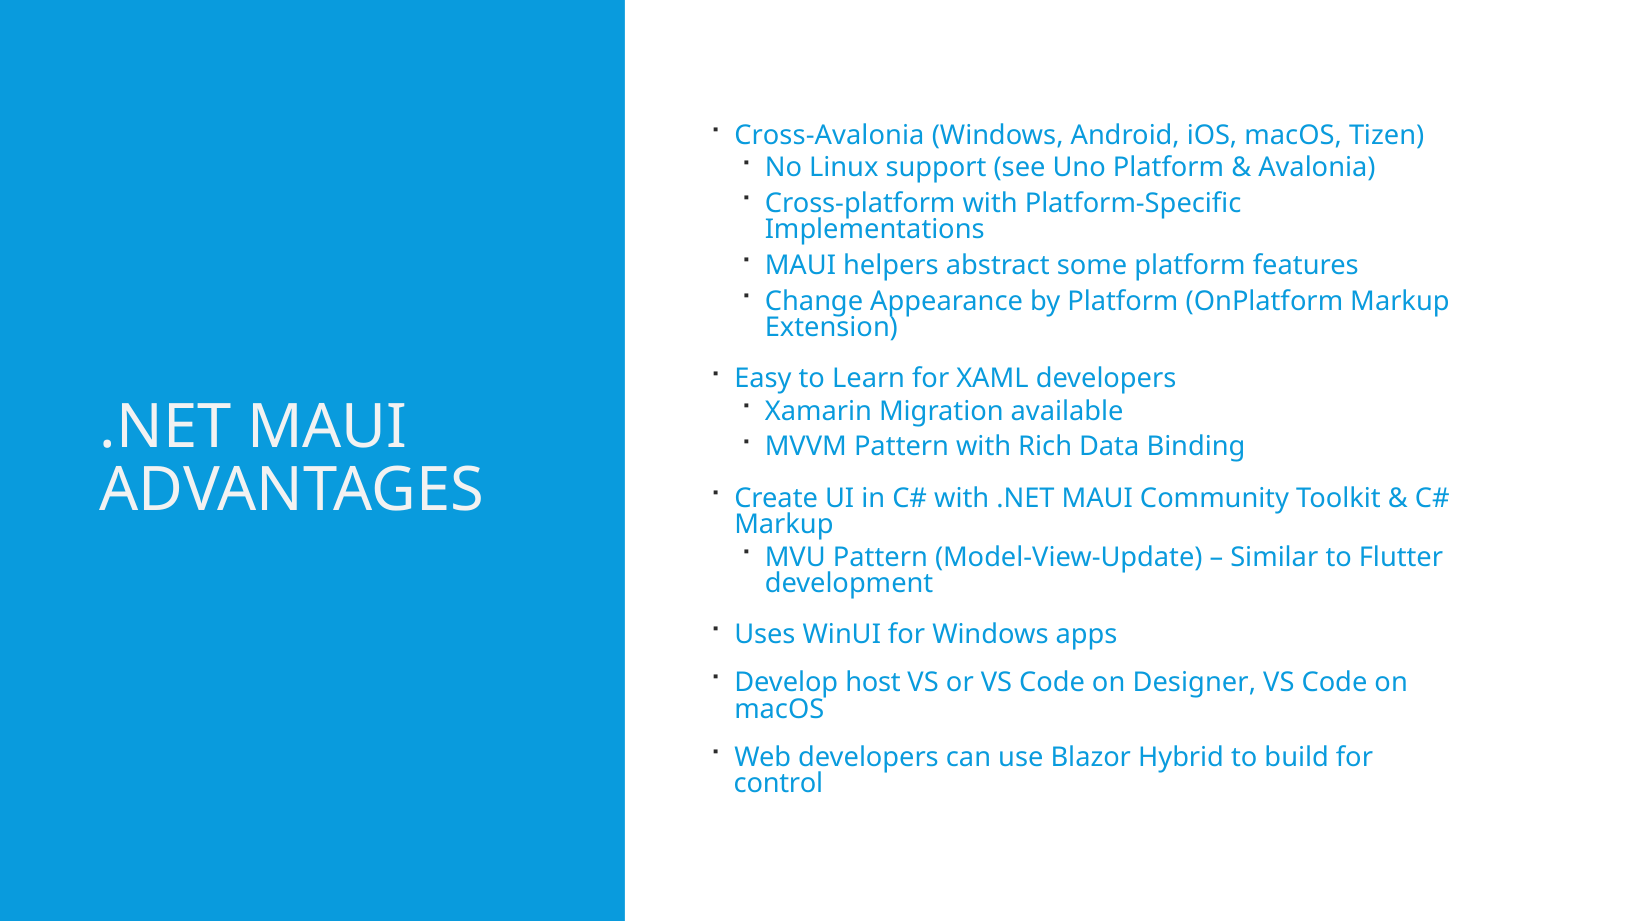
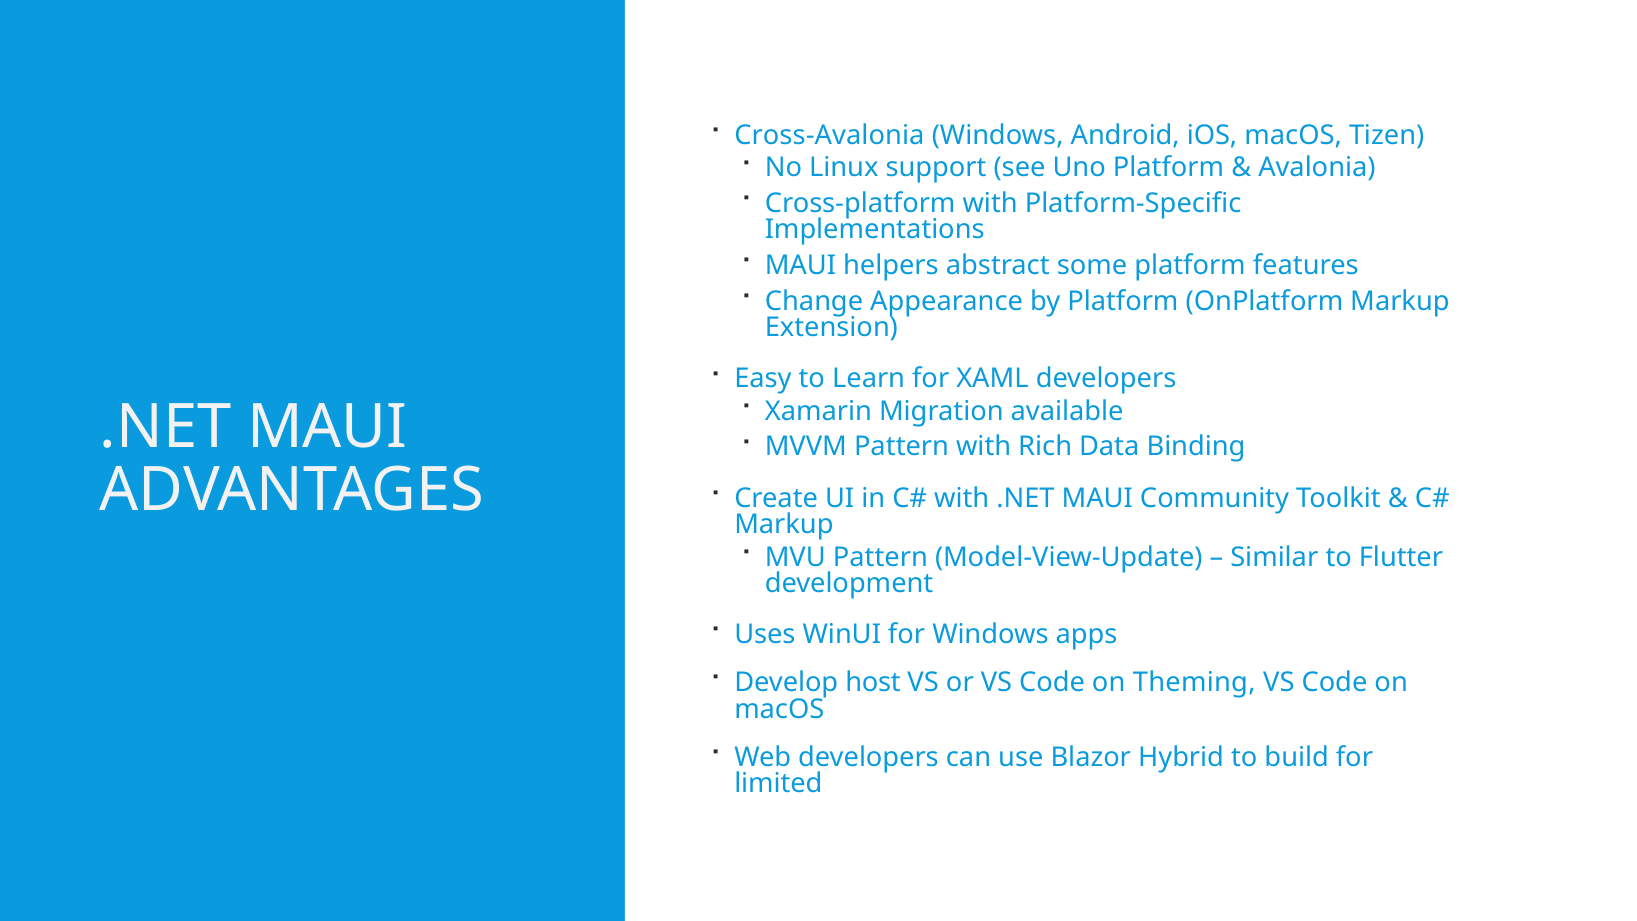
Designer: Designer -> Theming (1194, 682)
control: control -> limited (778, 783)
